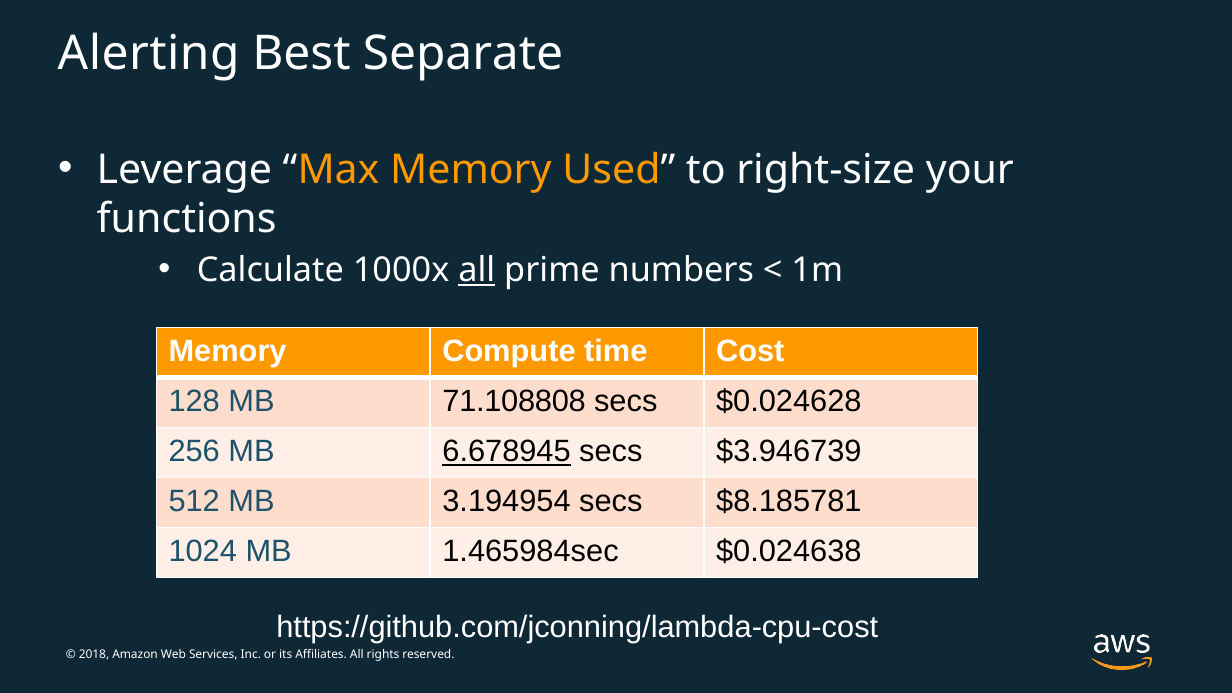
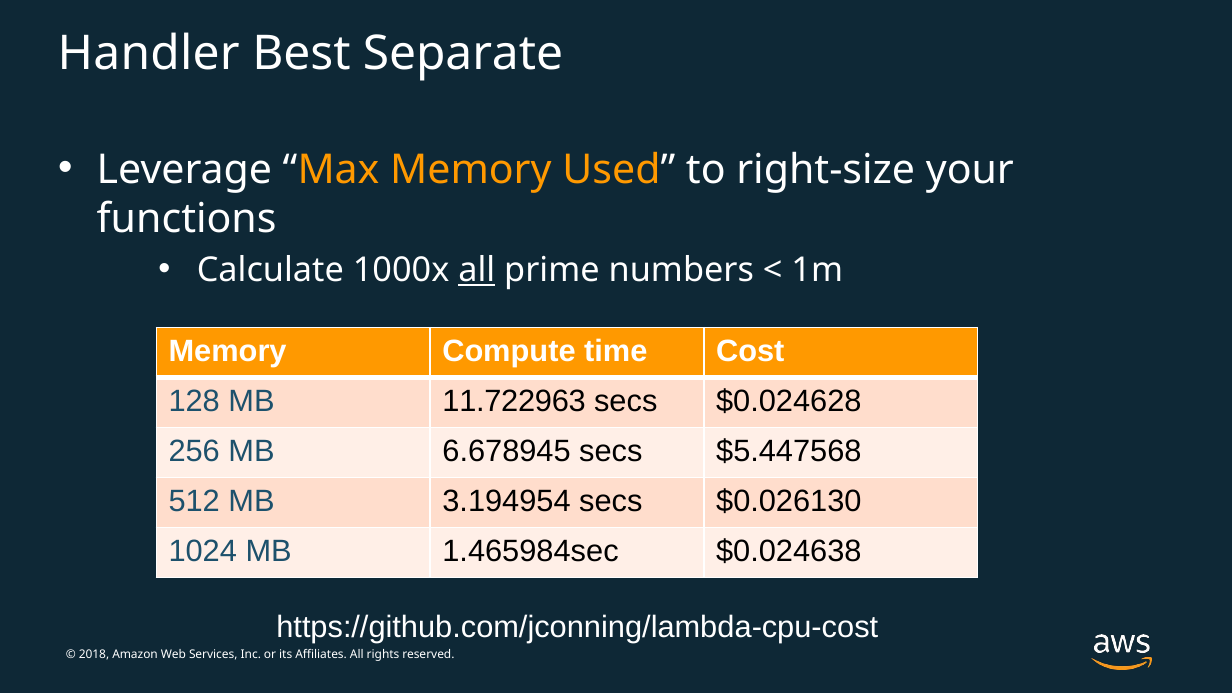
Alerting: Alerting -> Handler (149, 54)
71.108808: 71.108808 -> 11.722963 (514, 402)
6.678945 underline: present -> none (507, 451)
$3.946739: $3.946739 -> $5.447568 (789, 451)
$8.185781: $8.185781 -> $0.026130 (789, 501)
